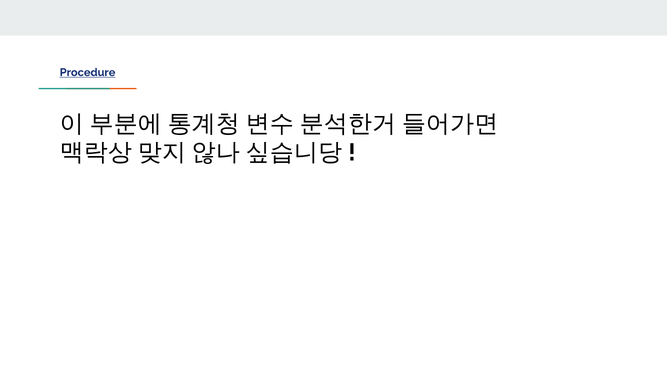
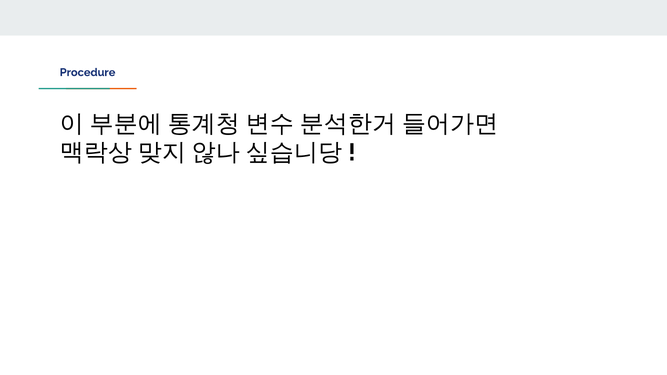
Procedure underline: present -> none (88, 72)
